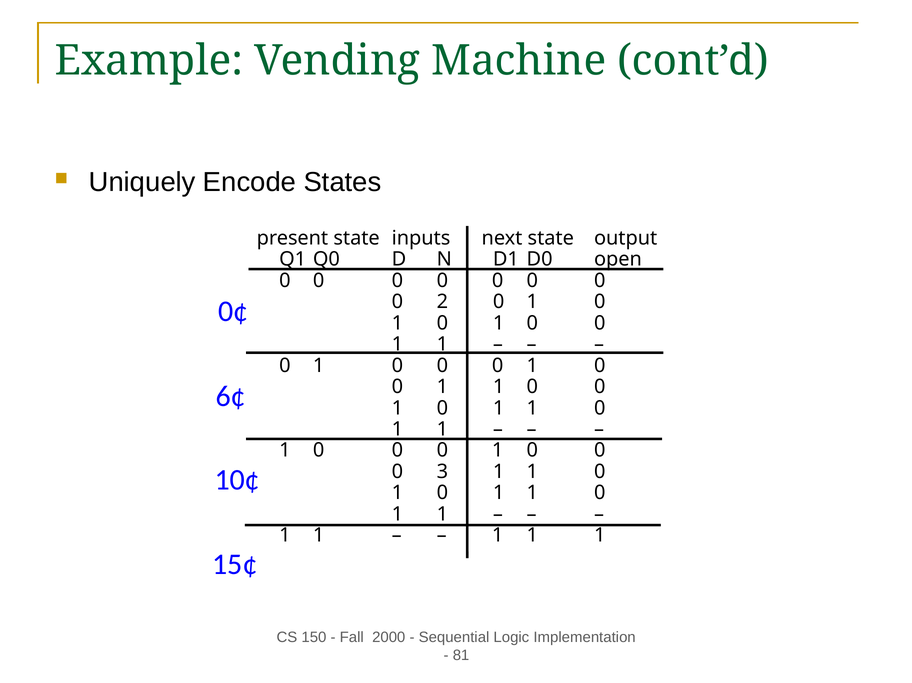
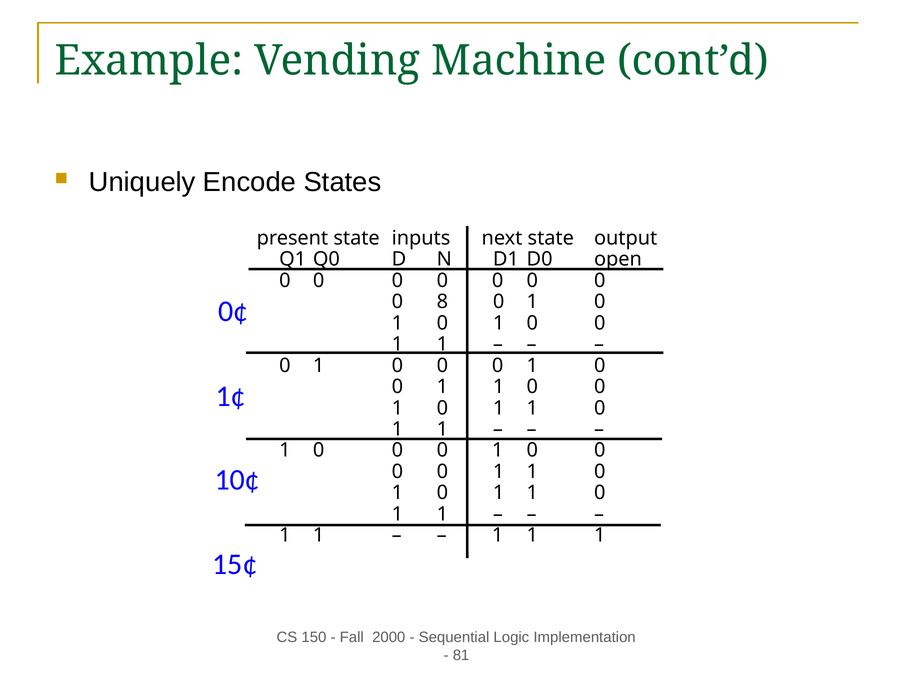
2: 2 -> 8 (442, 302)
6¢: 6¢ -> 1¢ (231, 396)
3: 3 -> 0 (442, 472)
